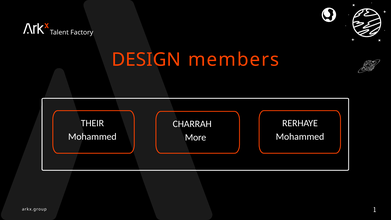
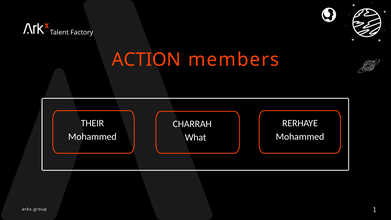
DESIGN: DESIGN -> ACTION (146, 60)
More: More -> What (196, 137)
